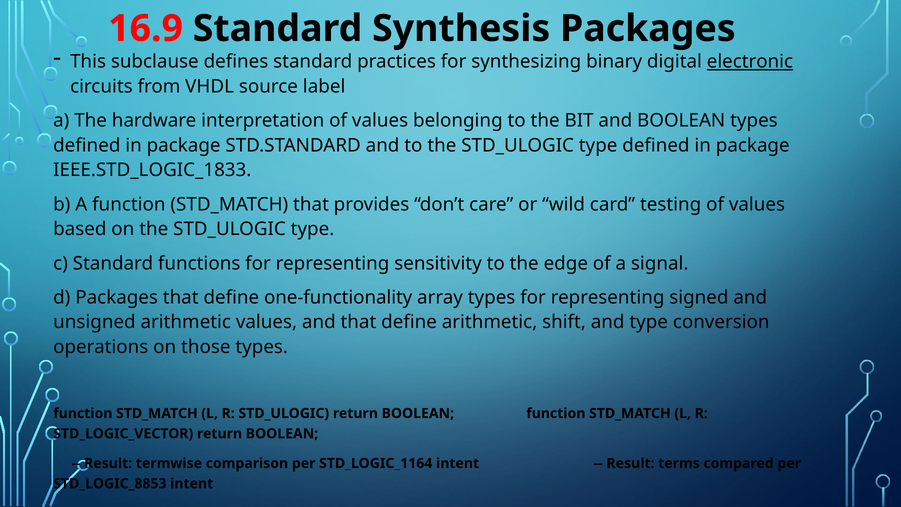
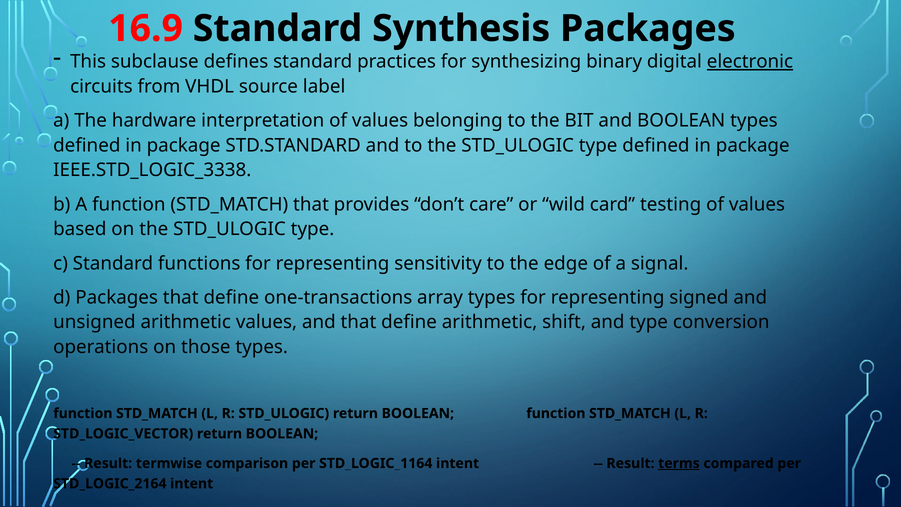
IEEE.STD_LOGIC_1833: IEEE.STD_LOGIC_1833 -> IEEE.STD_LOGIC_3338 (152, 170)
one-functionality: one-functionality -> one-transactions (338, 297)
terms underline: none -> present (679, 463)
STD_LOGIC_8853: STD_LOGIC_8853 -> STD_LOGIC_2164 (110, 483)
